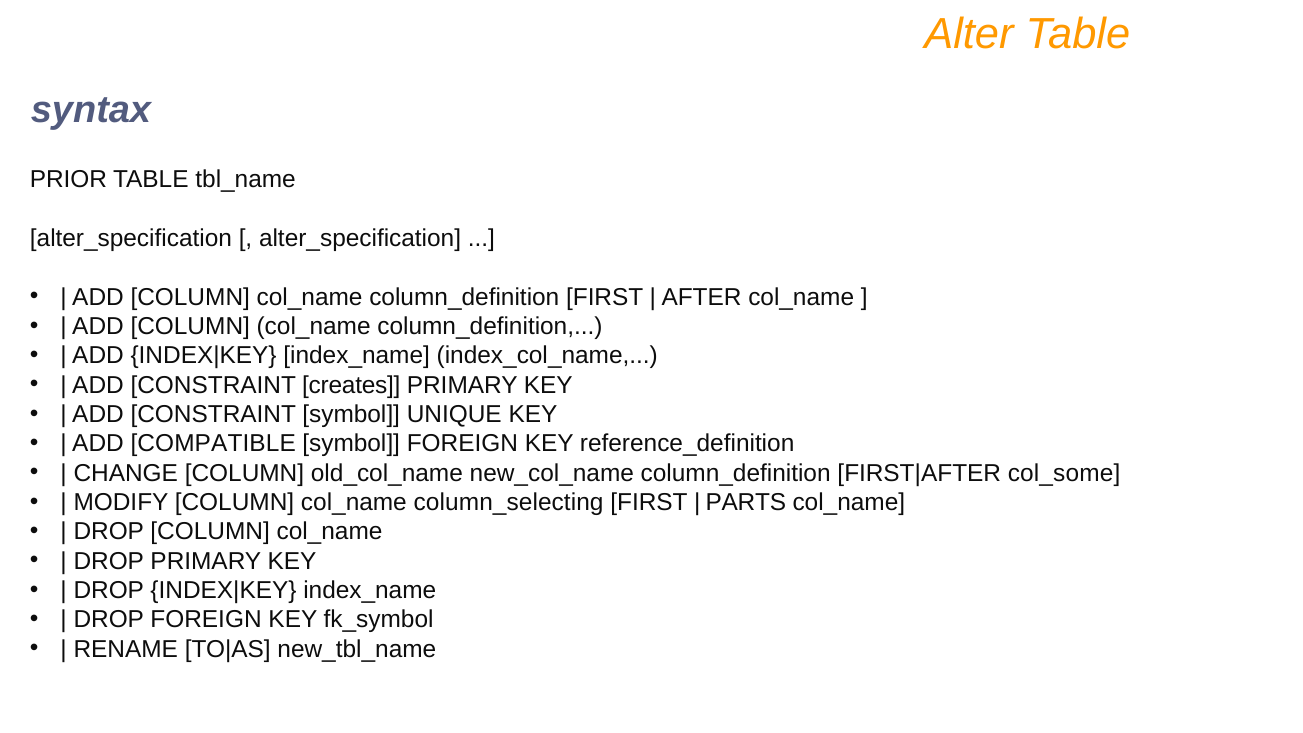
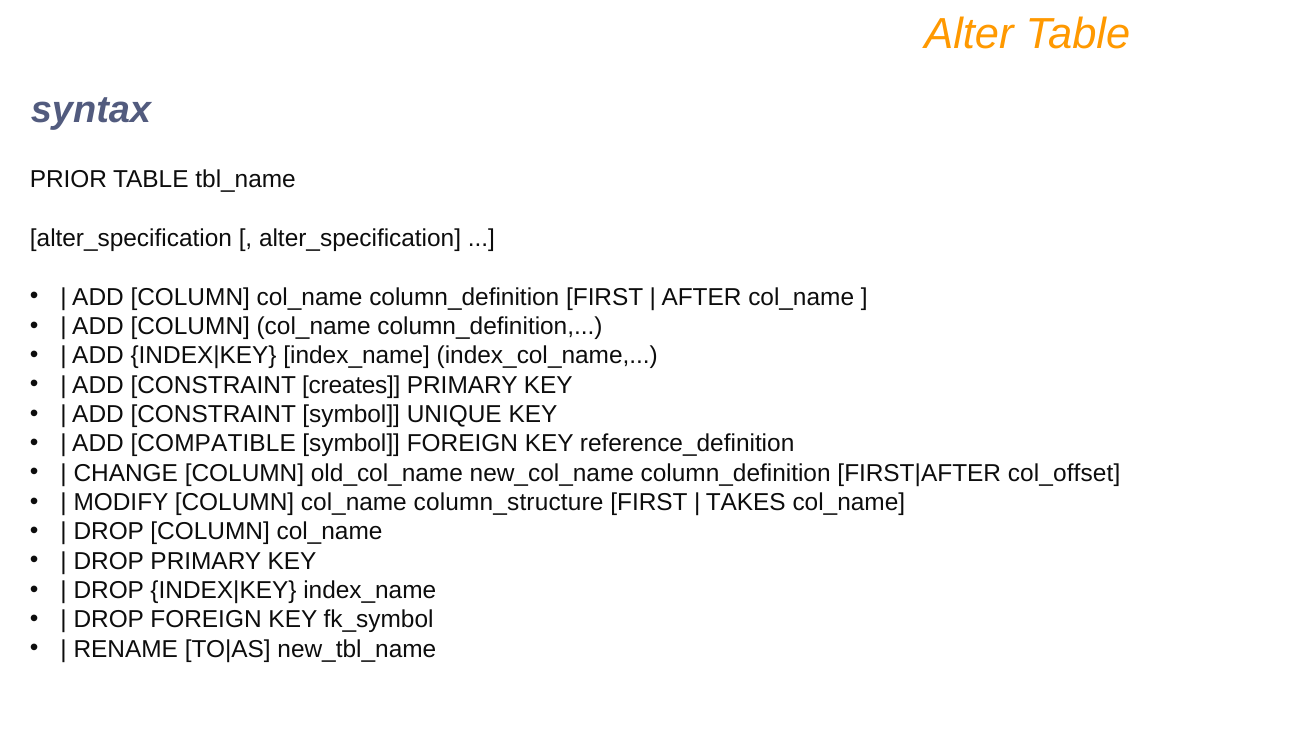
col_some: col_some -> col_offset (1064, 473)
column_selecting: column_selecting -> column_structure (509, 502)
PARTS: PARTS -> TAKES (746, 502)
